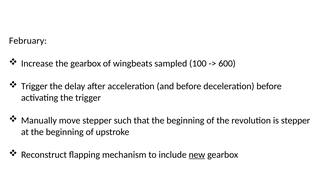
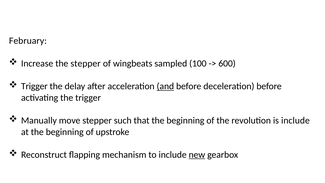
the gearbox: gearbox -> stepper (86, 63)
and underline: none -> present (165, 86)
is stepper: stepper -> include (295, 120)
